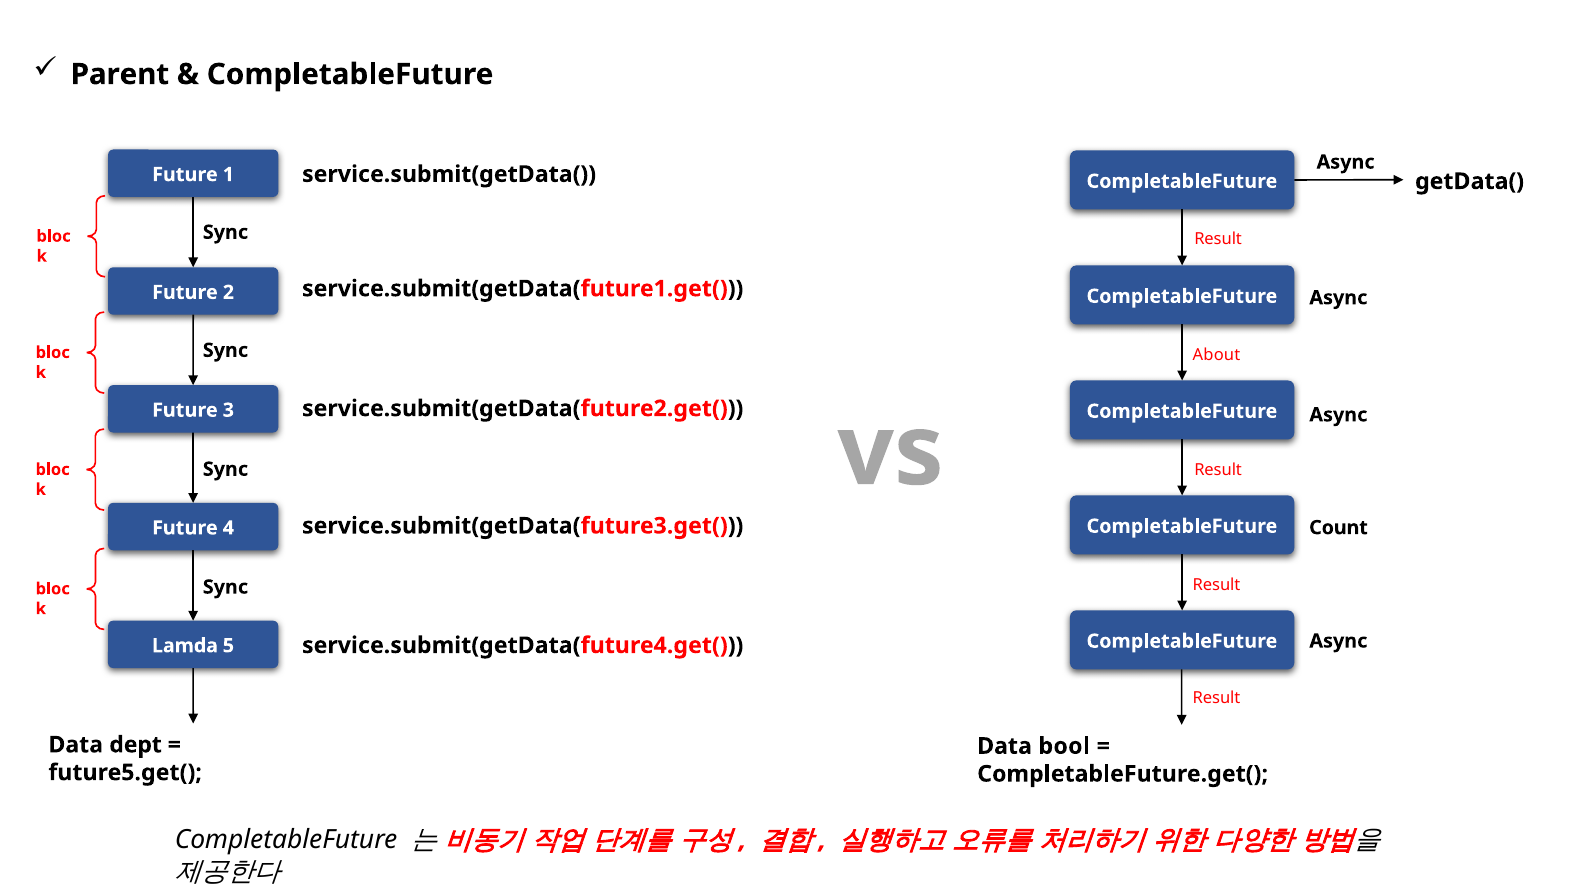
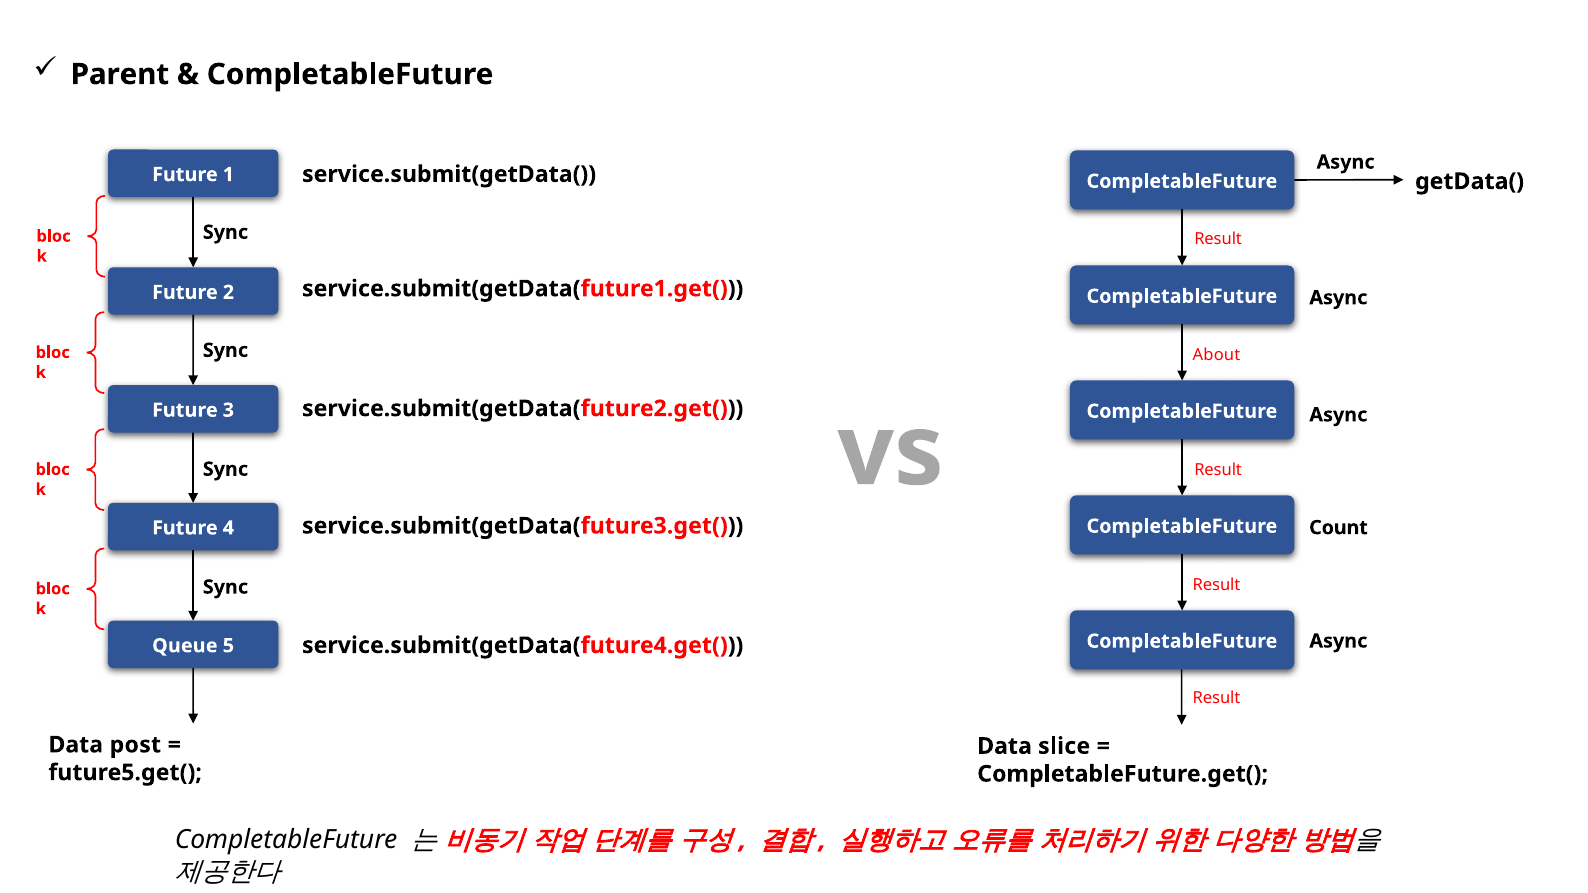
Lamda: Lamda -> Queue (185, 646)
dept: dept -> post (135, 745)
bool: bool -> slice (1064, 746)
